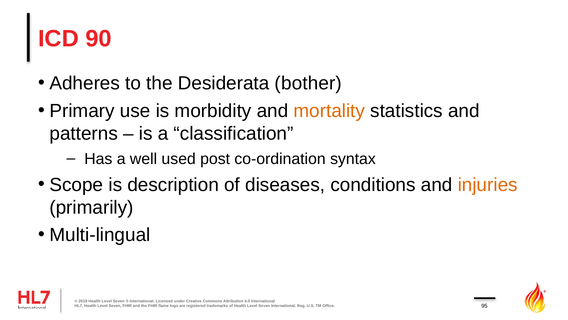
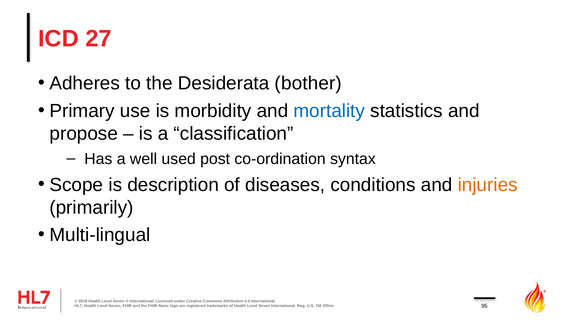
90: 90 -> 27 (99, 39)
mortality colour: orange -> blue (329, 111)
patterns: patterns -> propose (84, 133)
